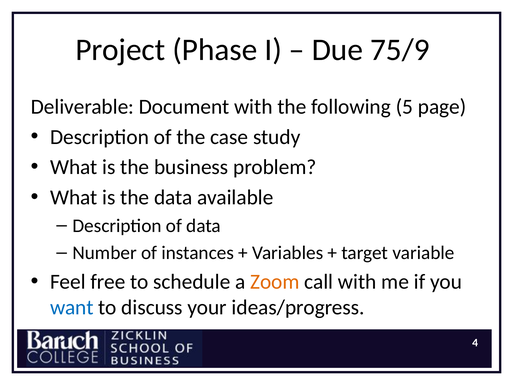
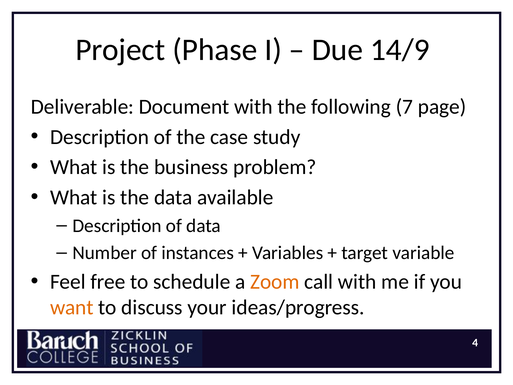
75/9: 75/9 -> 14/9 (400, 50)
5: 5 -> 7 (404, 107)
want colour: blue -> orange (72, 307)
